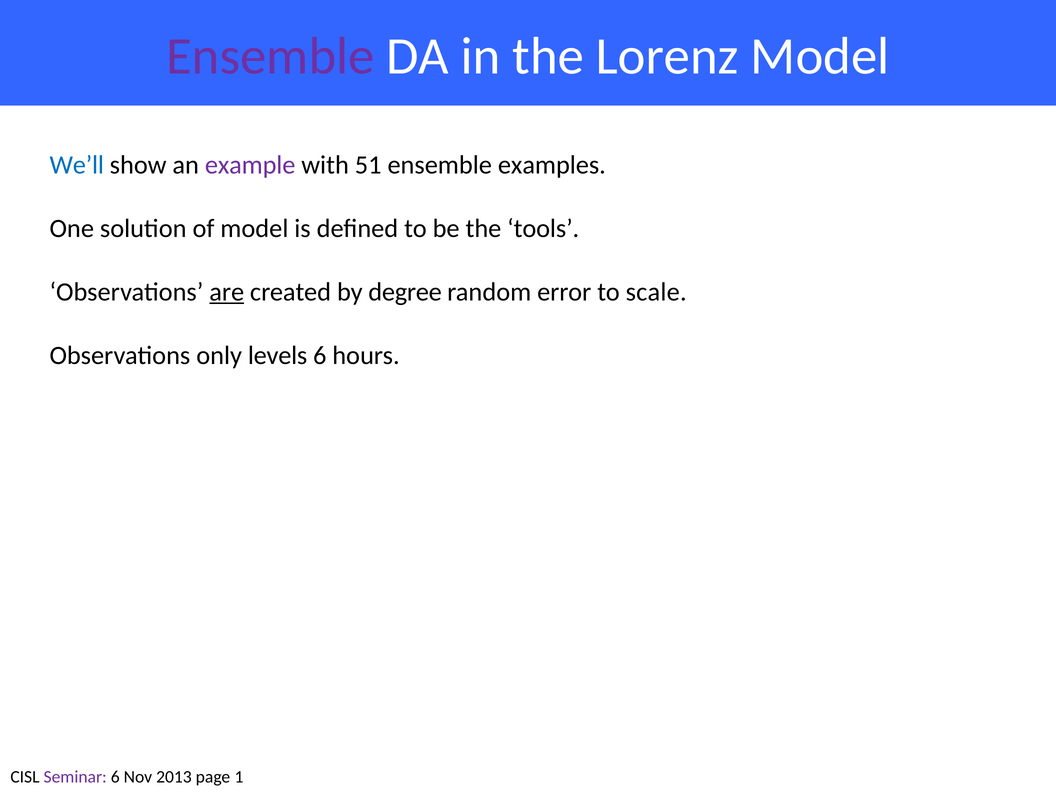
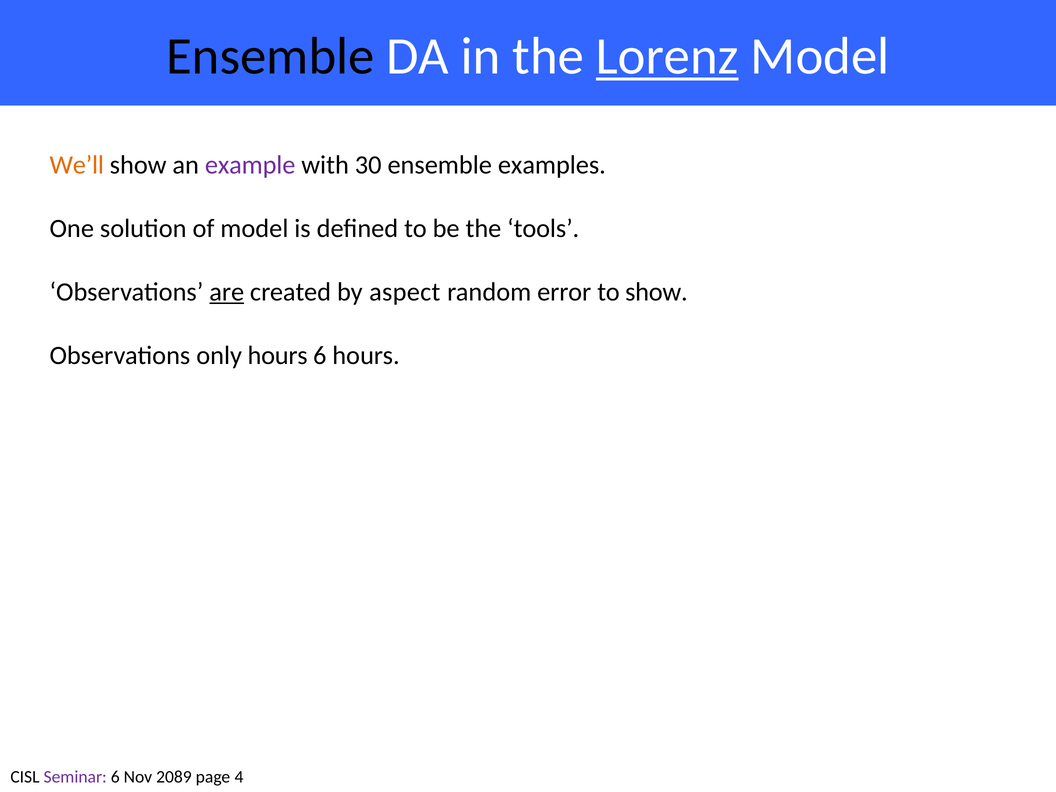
Ensemble colour: purple -> black (270, 56)
Lorenz underline: none -> present (667, 56)
We’ll colour: blue -> orange (77, 165)
51: 51 -> 30 (368, 165)
degree: degree -> aspect (405, 292)
to scale: scale -> show (656, 292)
only levels: levels -> hours (278, 355)
2013: 2013 -> 2089 (174, 777)
1: 1 -> 4 (239, 777)
